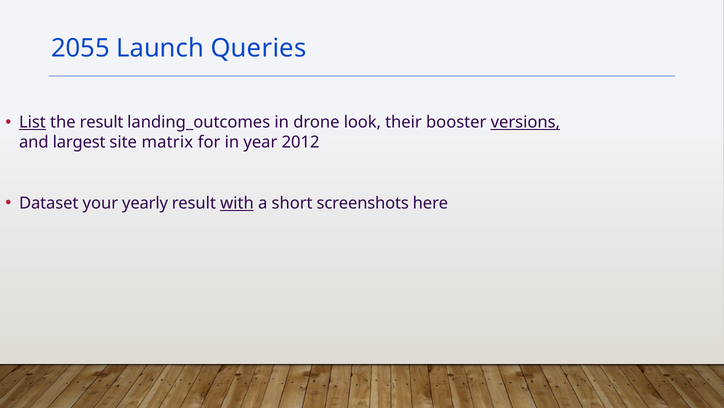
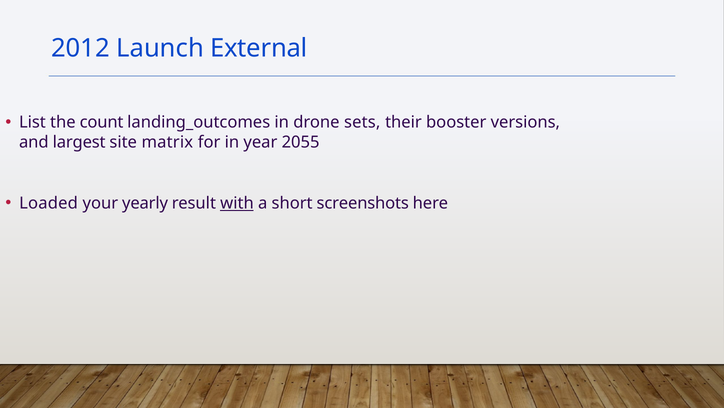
2055: 2055 -> 2012 (80, 48)
Queries: Queries -> External (259, 48)
List underline: present -> none (32, 122)
the result: result -> count (102, 122)
look: look -> sets (362, 122)
versions underline: present -> none (525, 122)
2012: 2012 -> 2055 (301, 142)
Dataset: Dataset -> Loaded (49, 203)
